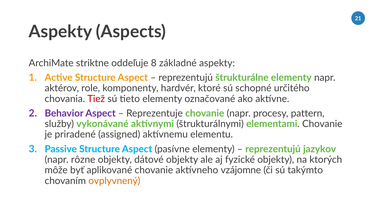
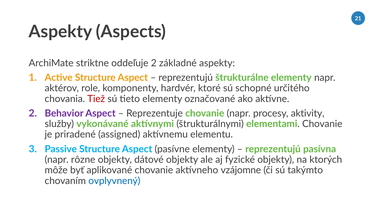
oddeľuje 8: 8 -> 2 (154, 63)
pattern: pattern -> aktivity (308, 113)
jazykov: jazykov -> pasívna (320, 149)
ovplyvnený colour: orange -> blue (114, 181)
